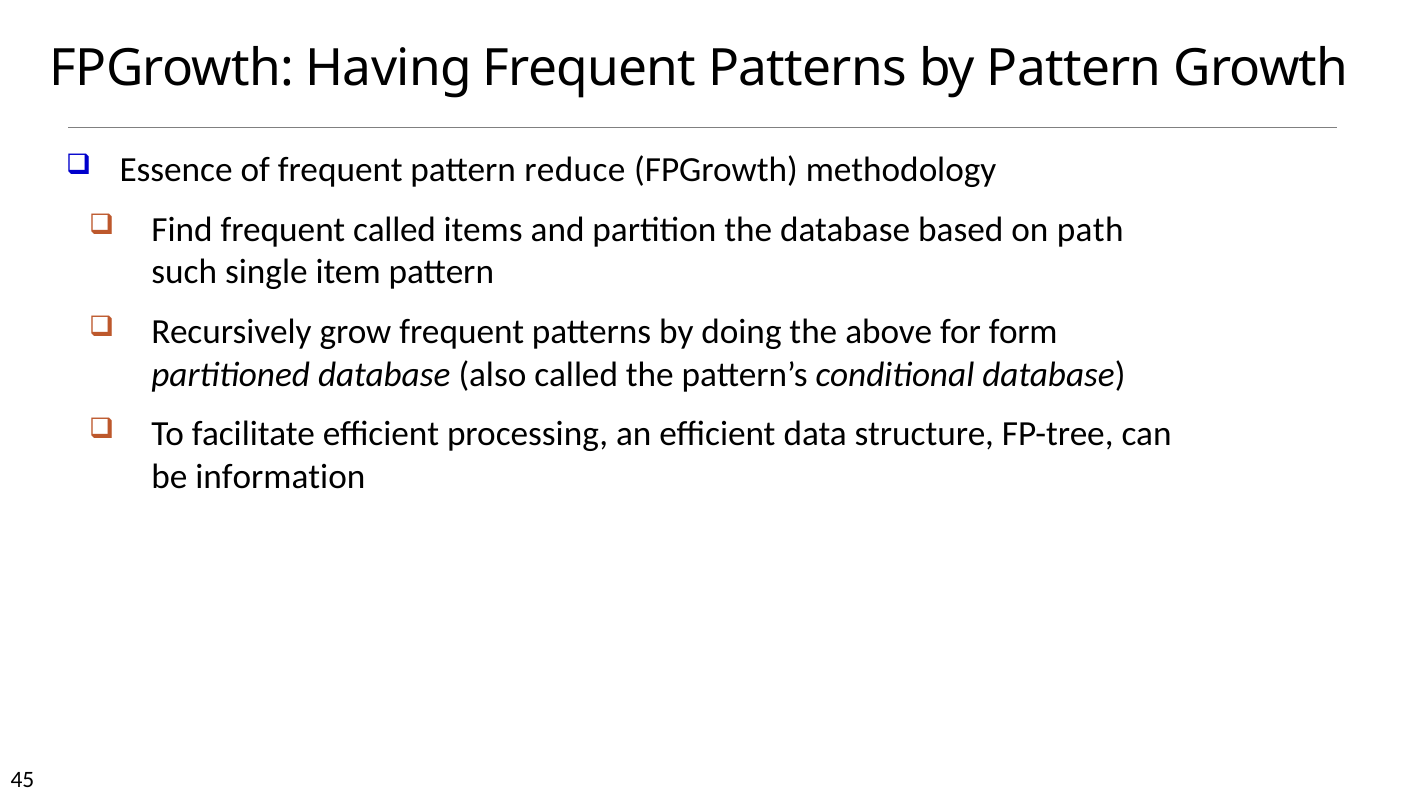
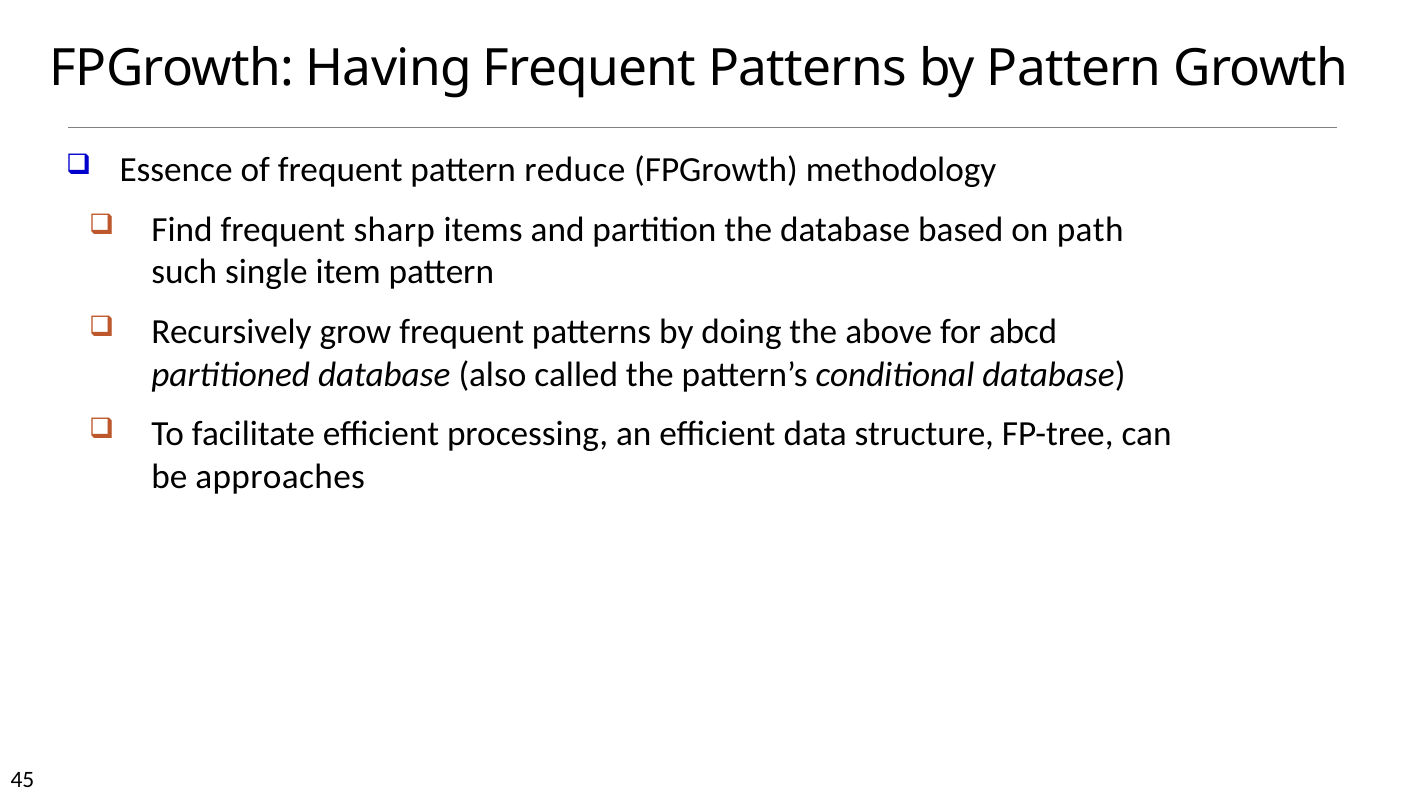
frequent called: called -> sharp (394, 230)
form: form -> abcd (1023, 332)
information: information -> approaches (280, 477)
